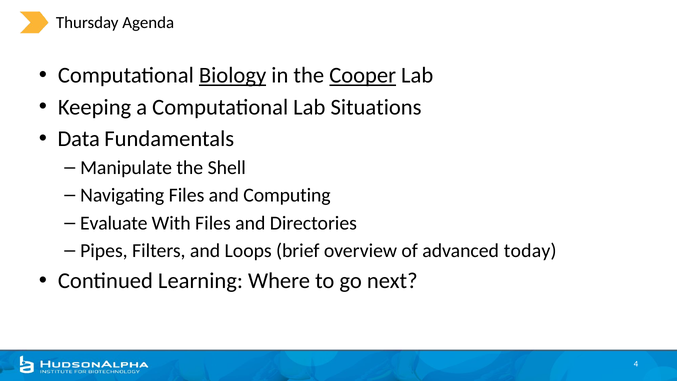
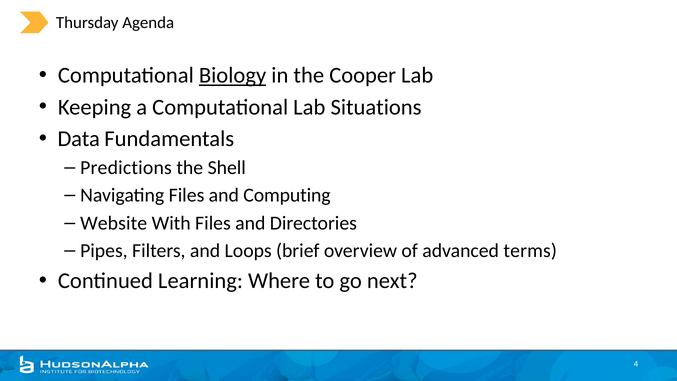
Cooper underline: present -> none (363, 75)
Manipulate: Manipulate -> Predictions (126, 168)
Evaluate: Evaluate -> Website (114, 223)
today: today -> terms (530, 251)
